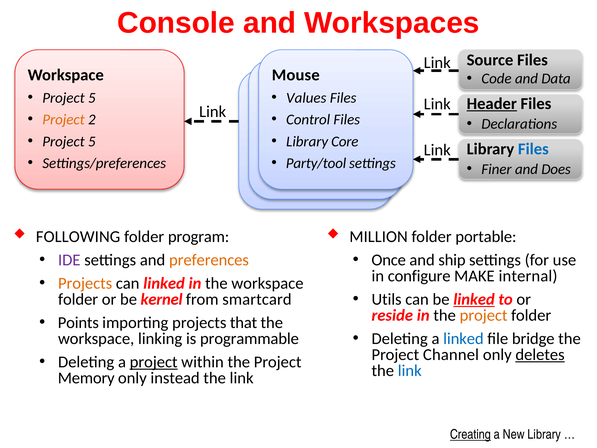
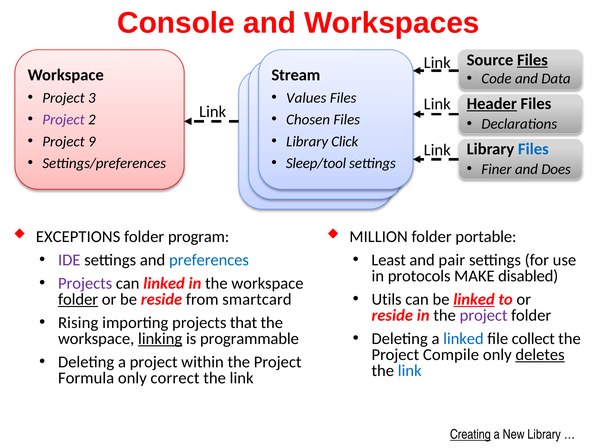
Files underline: none -> present (532, 60)
Mouse: Mouse -> Stream (296, 75)
5: 5 -> 3 (92, 98)
Project colour: orange -> purple (64, 120)
Control: Control -> Chosen (308, 120)
5: 5 -> 9 (92, 141)
Core: Core -> Click (345, 141)
Party/tool: Party/tool -> Sleep/tool (316, 163)
FOLLOWING: FOLLOWING -> EXCEPTIONS (78, 236)
preferences colour: orange -> blue (209, 260)
Once: Once -> Least (389, 260)
ship: ship -> pair (452, 260)
configure: configure -> protocols (419, 276)
internal: internal -> disabled (528, 276)
Projects colour: orange -> purple (85, 283)
folder underline: none -> present (78, 299)
be kernel: kernel -> reside (162, 299)
project colour: orange -> purple (484, 315)
Points: Points -> Rising (78, 323)
bridge: bridge -> collect (533, 339)
linking underline: none -> present (160, 339)
Channel: Channel -> Compile (451, 354)
project underline: present -> none (154, 362)
Memory: Memory -> Formula (86, 378)
instead: instead -> correct (175, 378)
